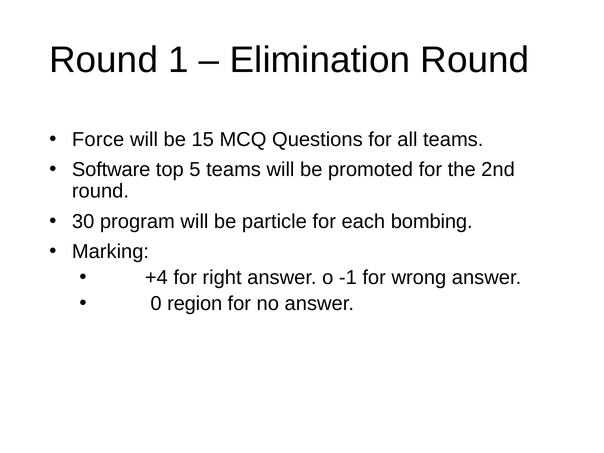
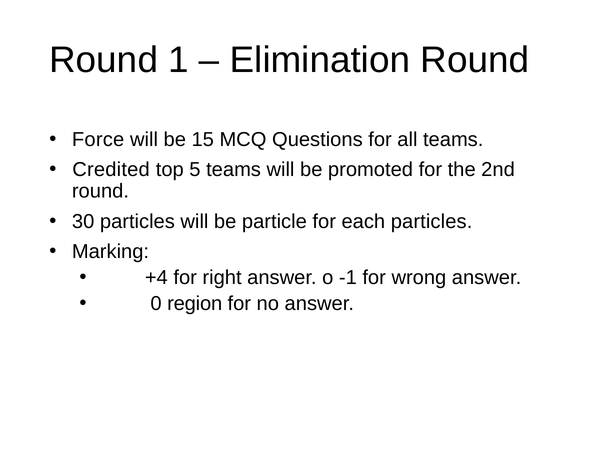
Software: Software -> Credited (111, 170)
30 program: program -> particles (137, 221)
each bombing: bombing -> particles (432, 221)
